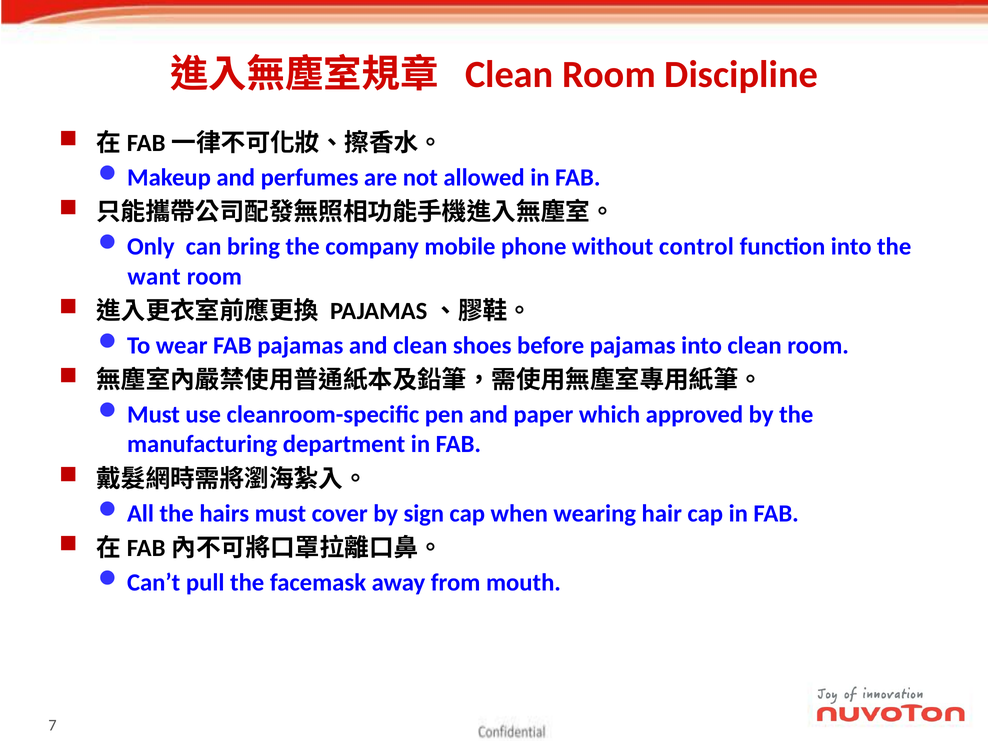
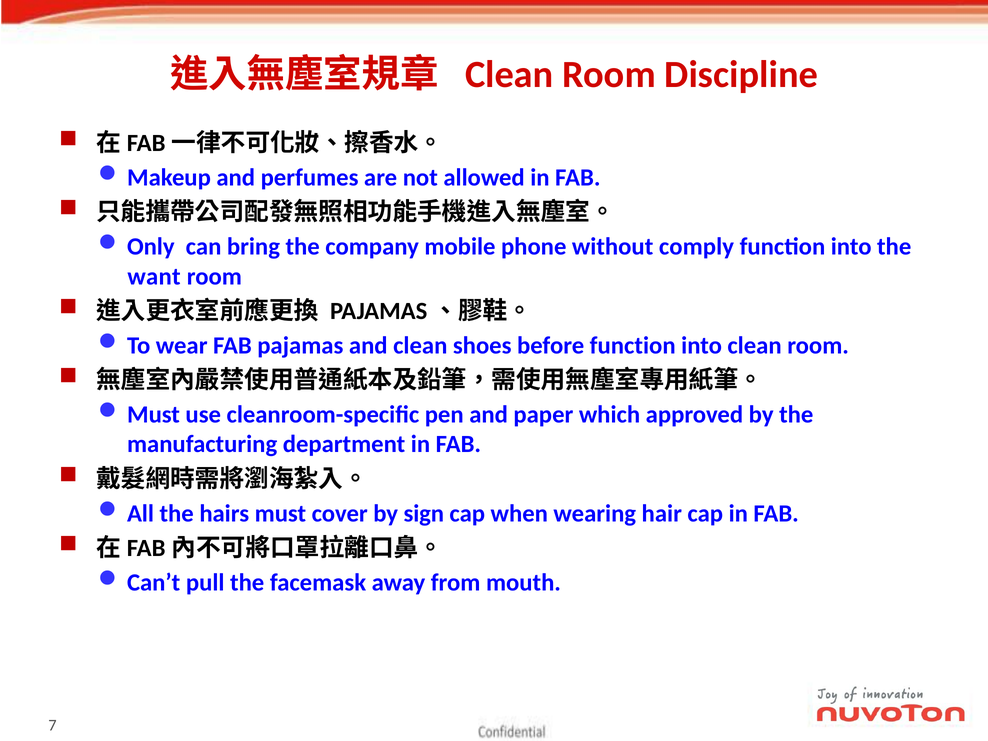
control: control -> comply (696, 247)
before pajamas: pajamas -> function (633, 346)
